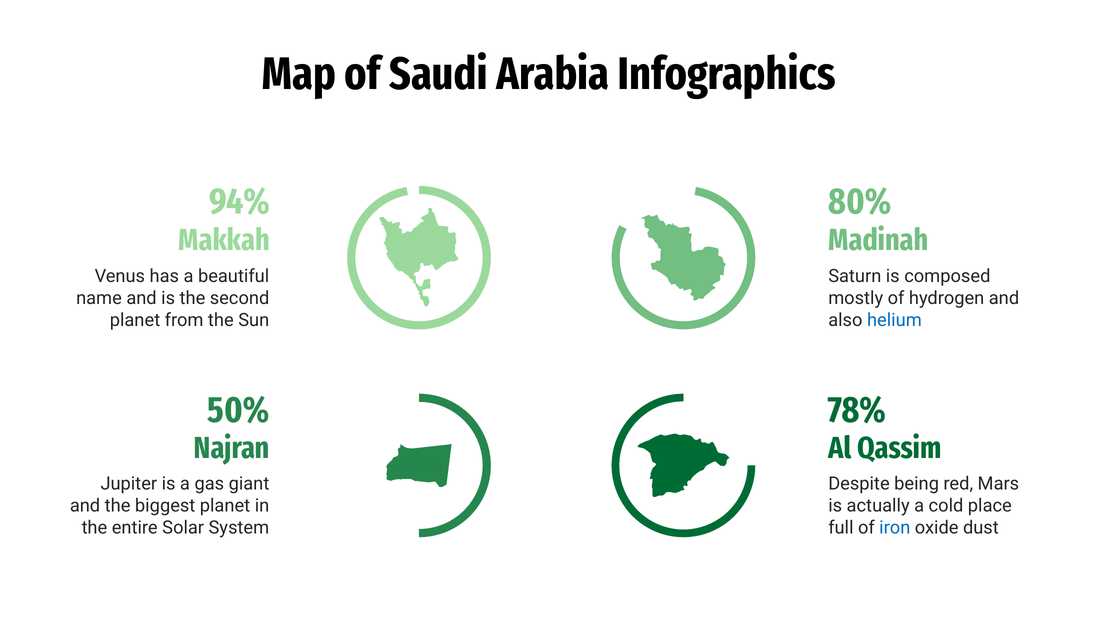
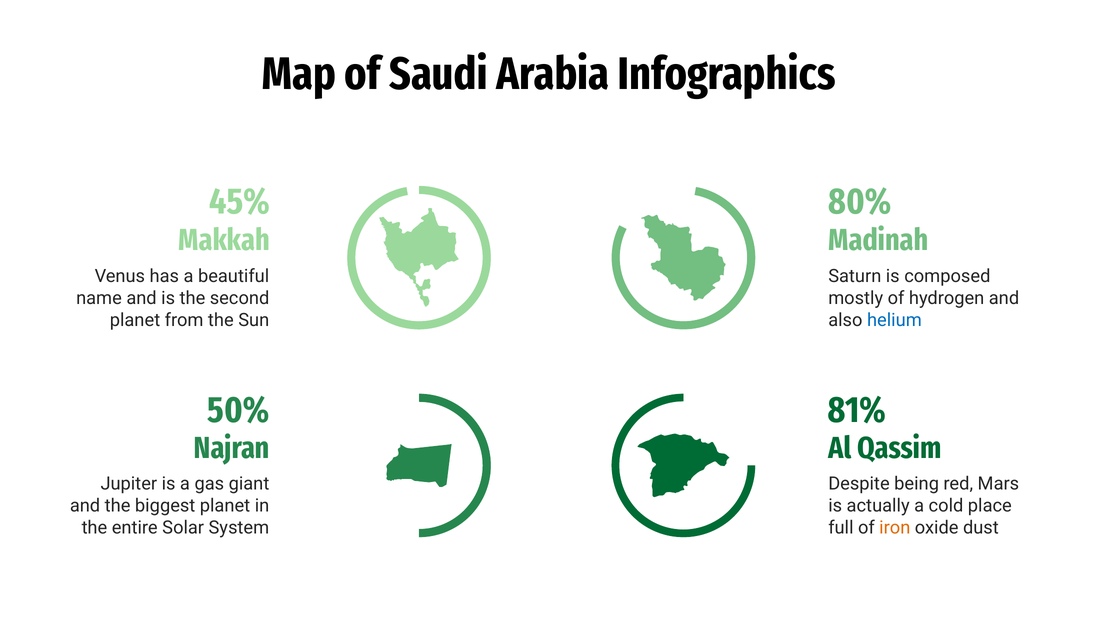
94%: 94% -> 45% (240, 202)
78%: 78% -> 81% (857, 411)
iron colour: blue -> orange (895, 528)
